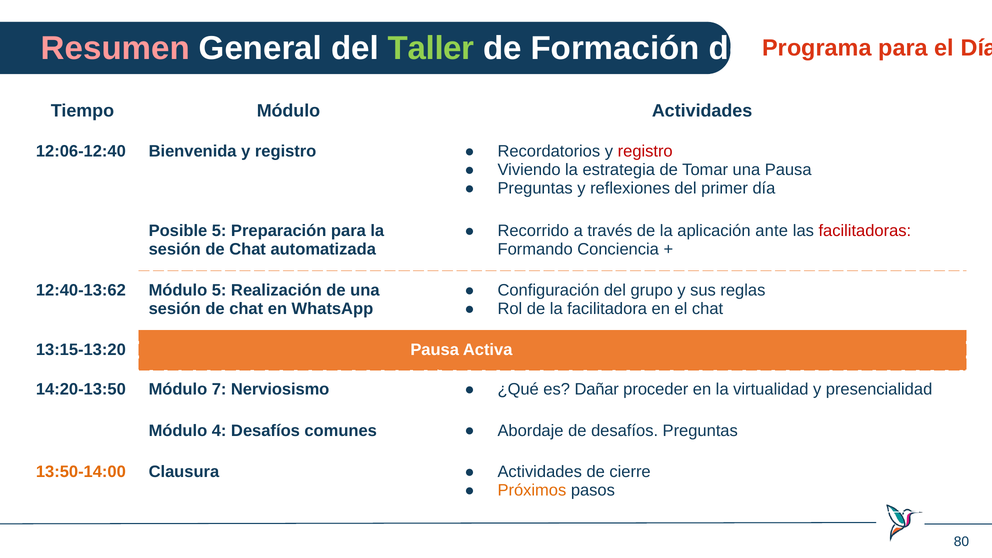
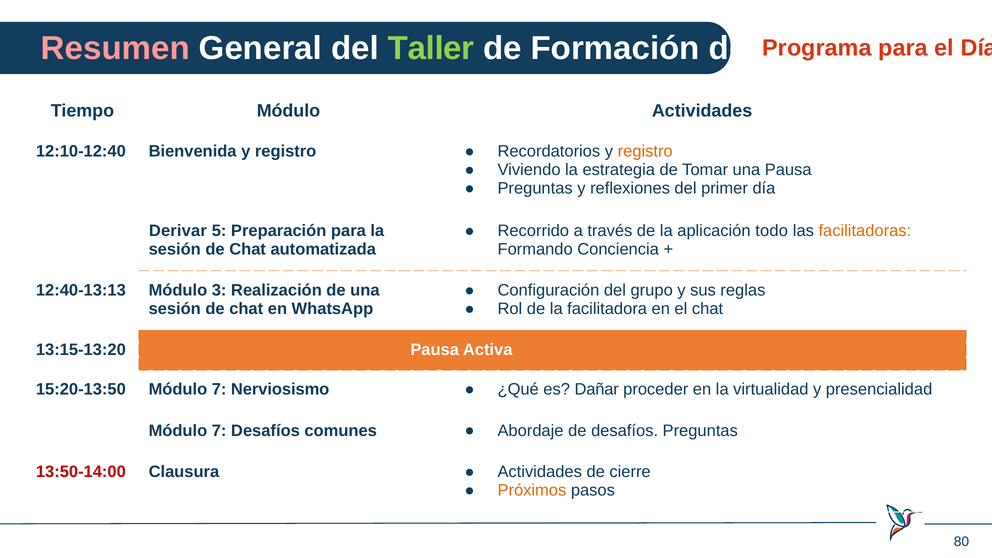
12:06-12:40: 12:06-12:40 -> 12:10-12:40 (81, 151)
registro colour: red -> orange (645, 151)
ante: ante -> todo (772, 231)
facilitadoras colour: red -> orange (865, 231)
Posible: Posible -> Derivar (178, 231)
12:40-13:62: 12:40-13:62 -> 12:40-13:13 (81, 290)
Módulo 5: 5 -> 3 (219, 290)
14:20-13:50: 14:20-13:50 -> 15:20-13:50 (81, 389)
4: 4 -> 7 (219, 431)
13:50-14:00 colour: orange -> red (81, 472)
